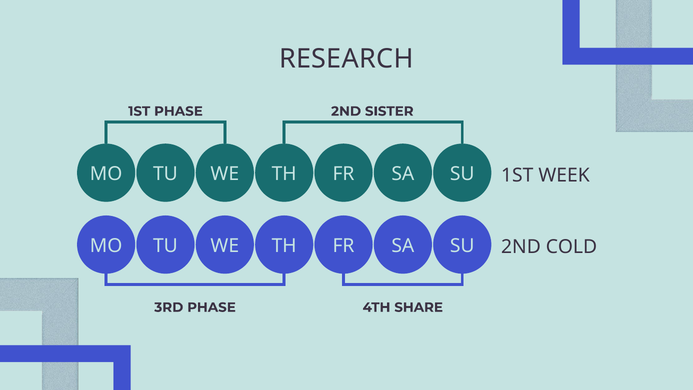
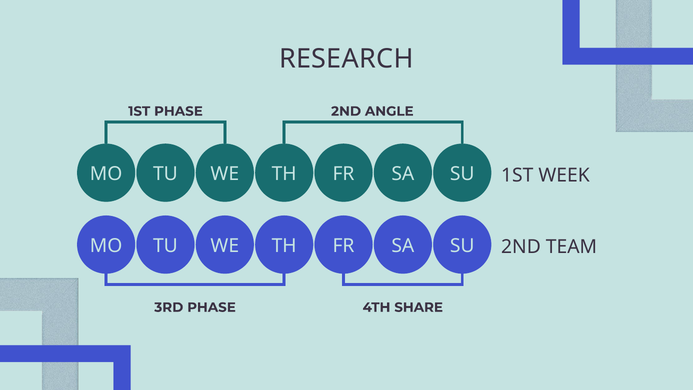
SISTER: SISTER -> ANGLE (389, 111)
COLD: COLD -> TEAM (571, 247)
